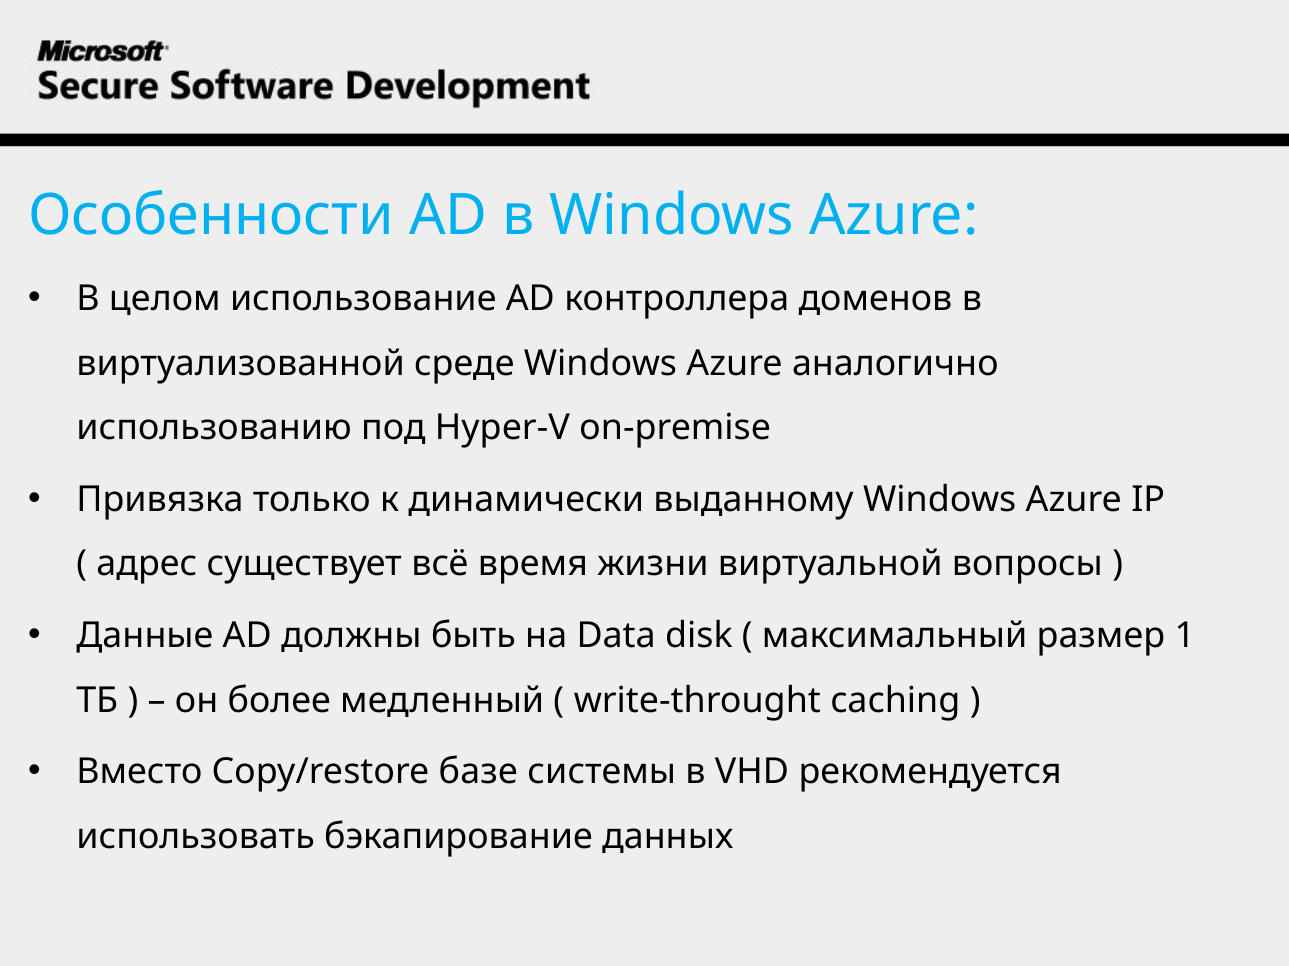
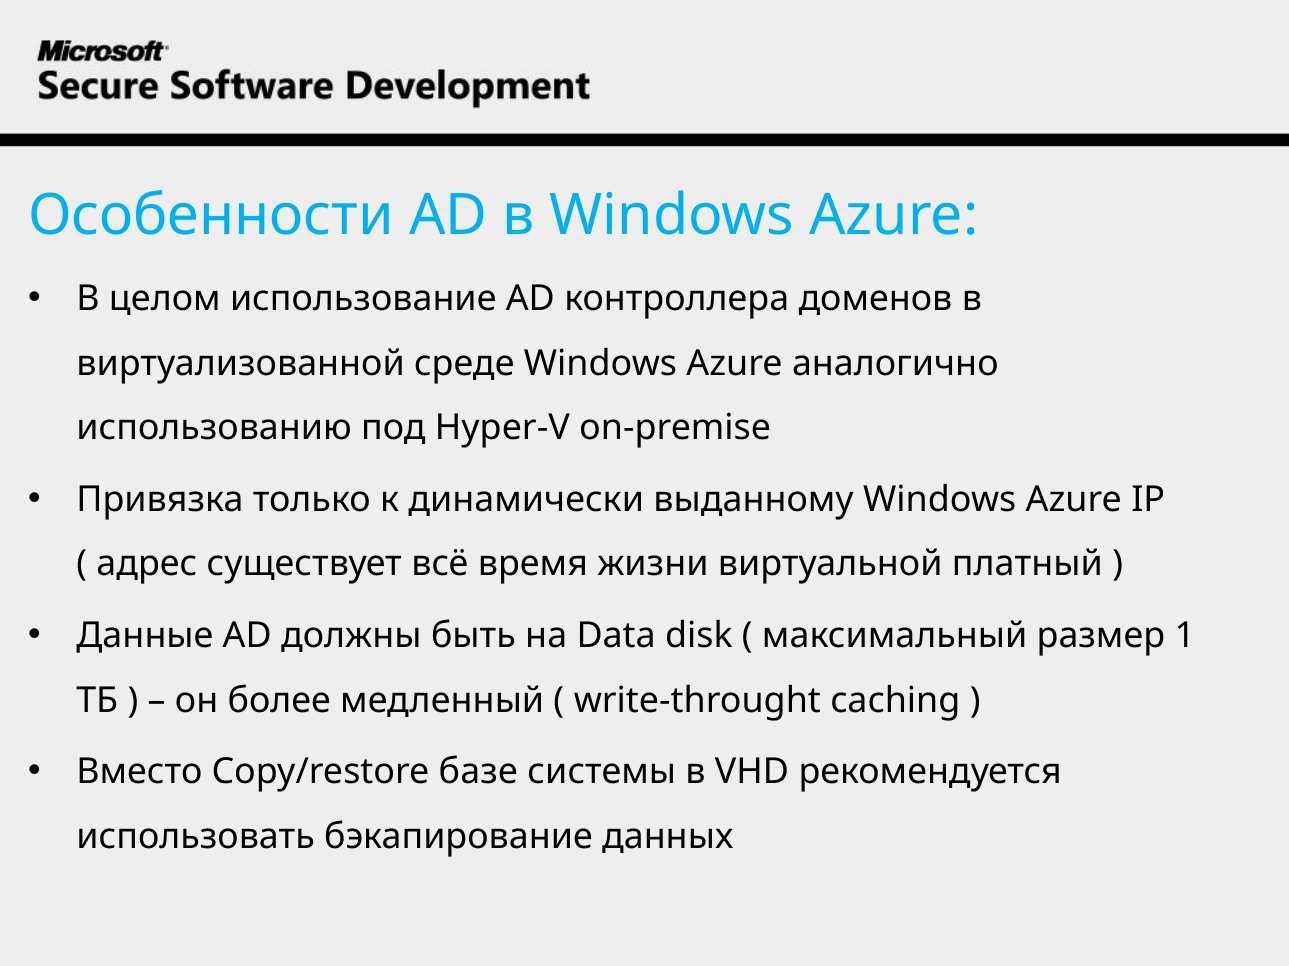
вопросы: вопросы -> платный (1027, 565)
